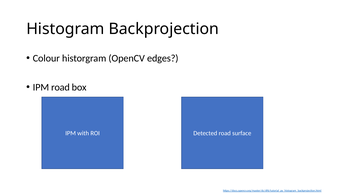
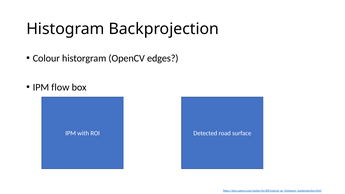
IPM road: road -> flow (60, 87)
